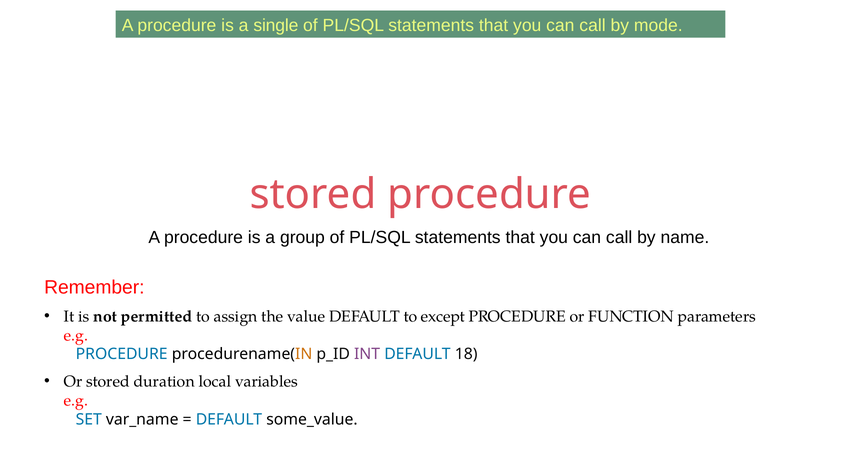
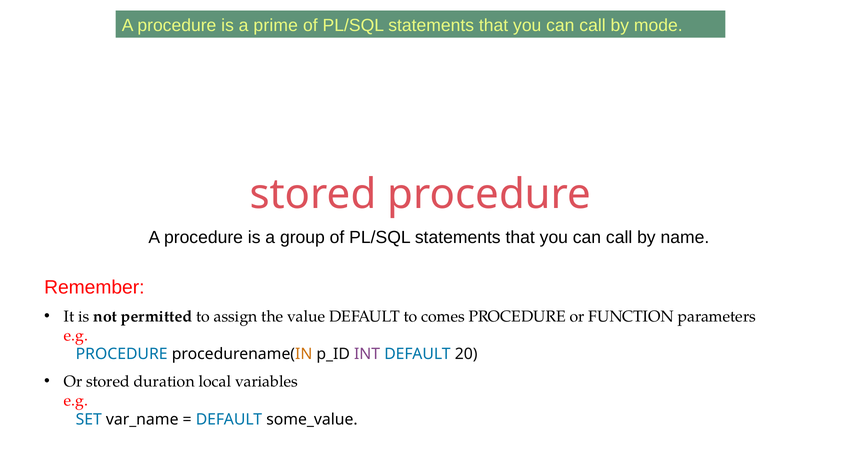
single: single -> prime (276, 25)
except: except -> comes (443, 316)
18: 18 -> 20 (466, 354)
